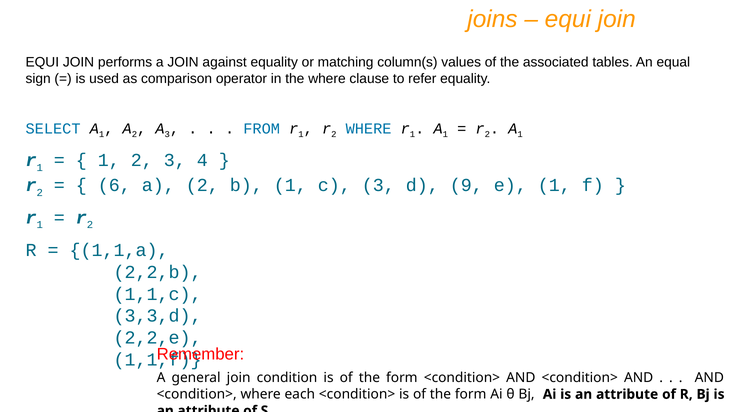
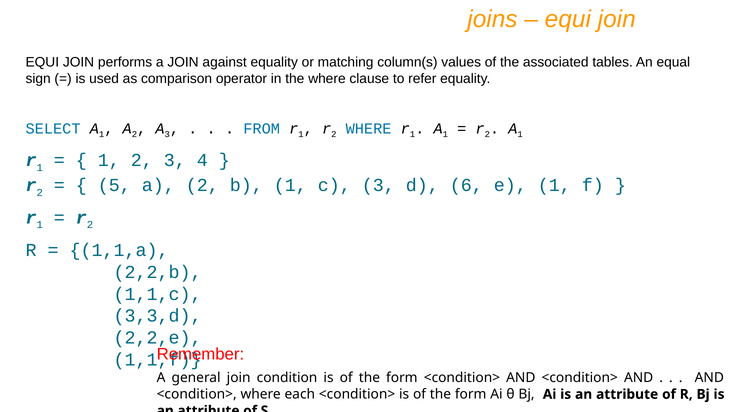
6: 6 -> 5 (114, 186)
9: 9 -> 6 (466, 186)
